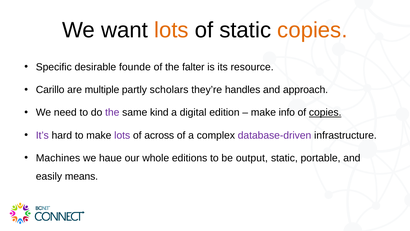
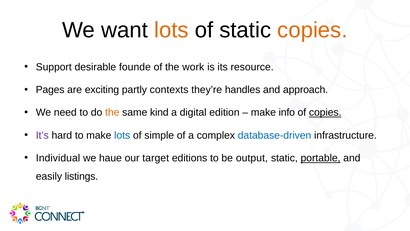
Specific: Specific -> Support (54, 67)
falter: falter -> work (193, 67)
Carillo: Carillo -> Pages (50, 90)
multiple: multiple -> exciting (102, 90)
scholars: scholars -> contexts (169, 90)
the colour: purple -> orange (112, 112)
lots colour: purple -> blue (122, 135)
across: across -> simple (159, 135)
database-driven colour: purple -> blue (275, 135)
Machines: Machines -> Individual (58, 158)
whole: whole -> target (156, 158)
portable underline: none -> present (321, 158)
means: means -> listings (81, 176)
